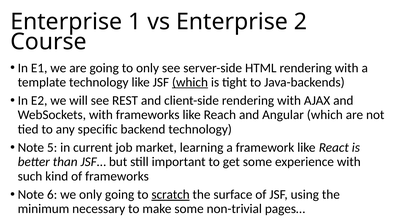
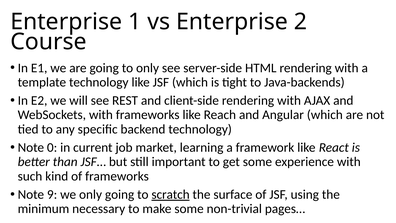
which underline: present -> none (190, 82)
5: 5 -> 0 (52, 147)
6: 6 -> 9 (52, 194)
